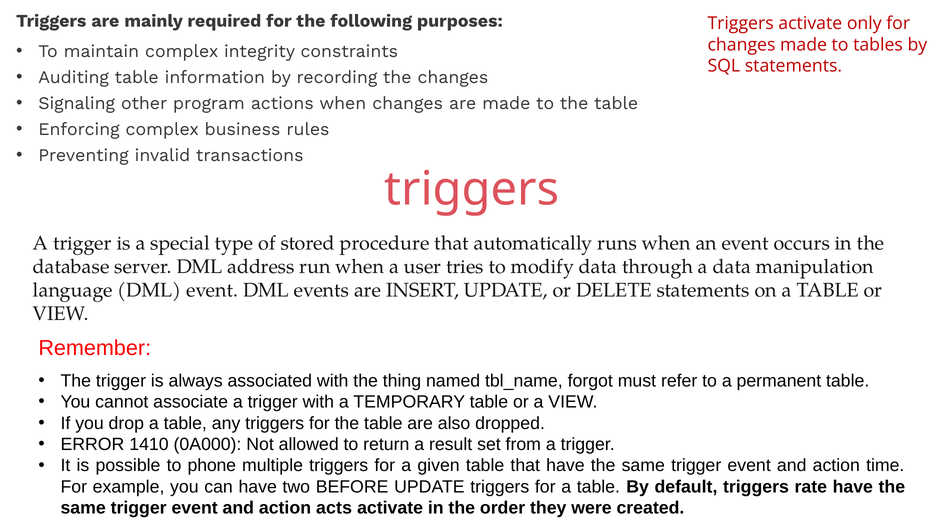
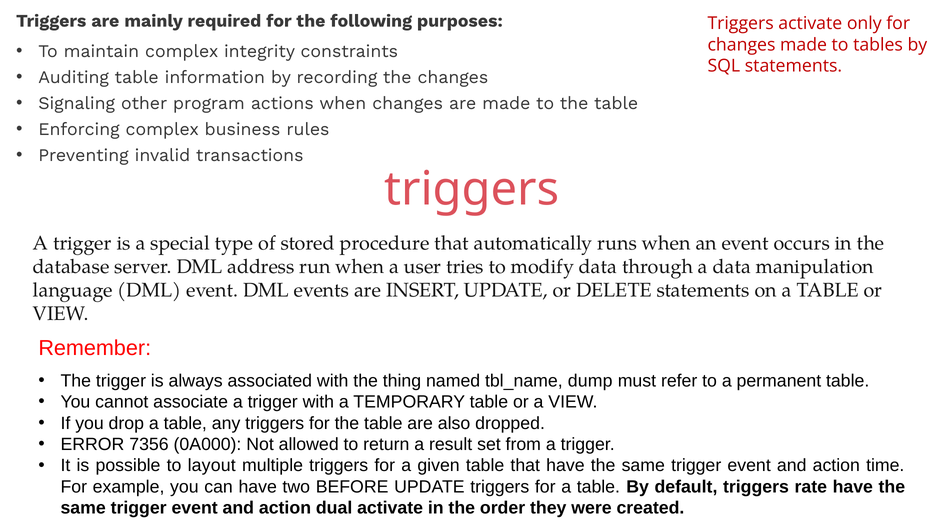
forgot: forgot -> dump (590, 381)
1410: 1410 -> 7356 (149, 444)
phone: phone -> layout (212, 466)
acts: acts -> dual (334, 508)
